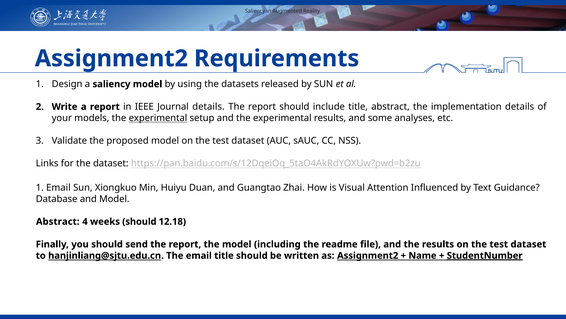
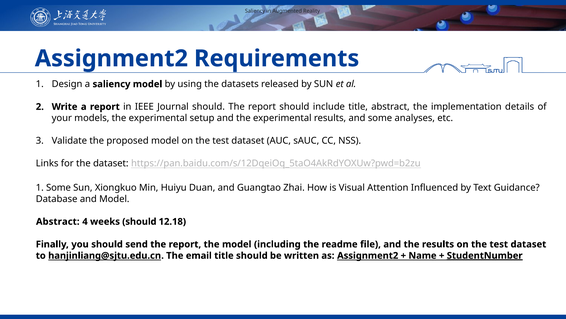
Journal details: details -> should (208, 107)
experimental underline: present -> none (158, 118)
1 Email: Email -> Some (58, 187)
